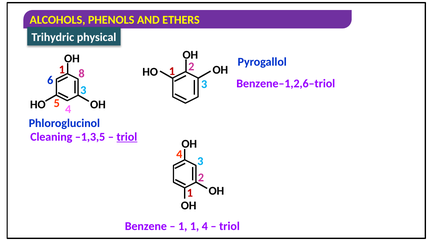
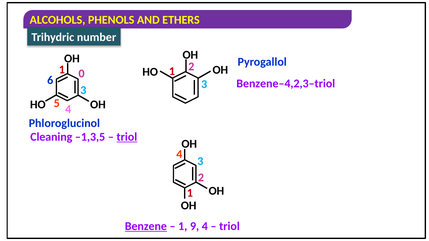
physical: physical -> number (97, 37)
8: 8 -> 0 (82, 74)
Benzene–1,2,6–triol: Benzene–1,2,6–triol -> Benzene–4,2,3–triol (286, 84)
Benzene underline: none -> present (146, 226)
1 1: 1 -> 9 (195, 226)
